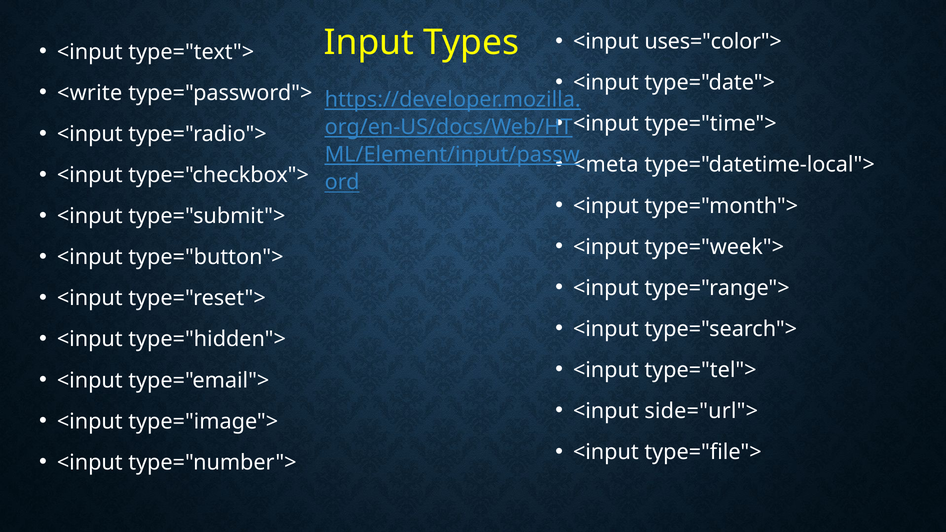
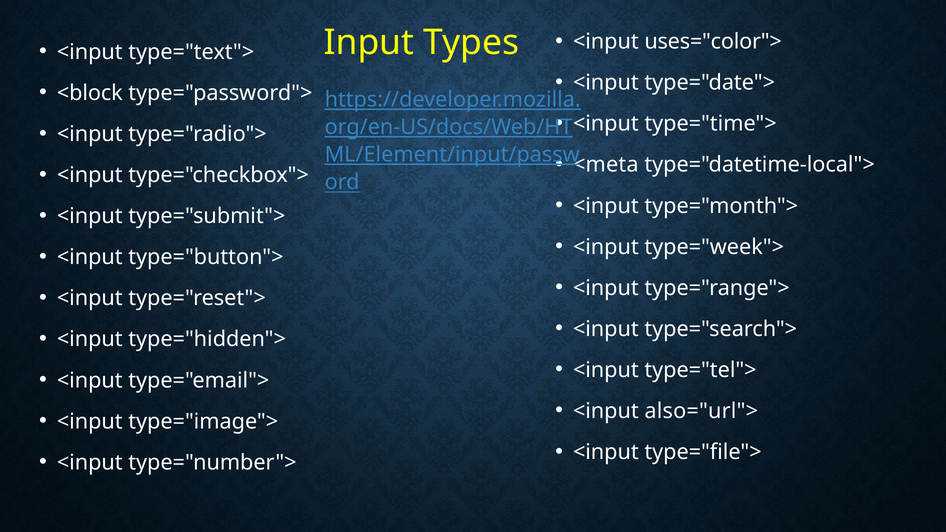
<write: <write -> <block (90, 93)
side="url">: side="url"> -> also="url"> (701, 411)
